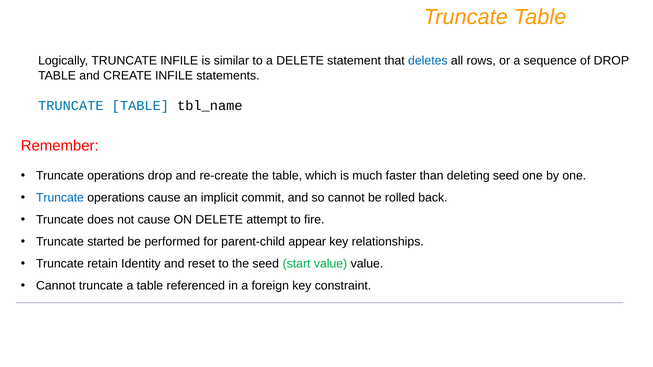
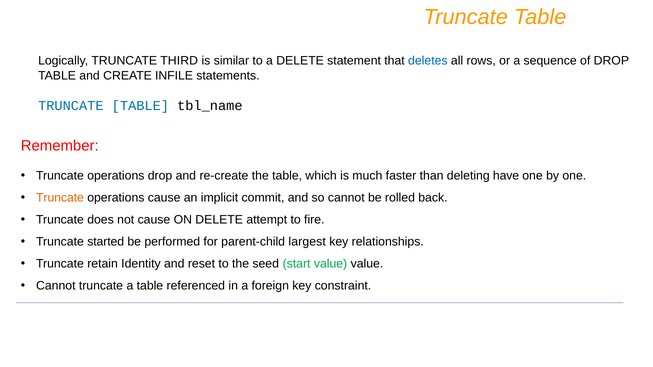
TRUNCATE INFILE: INFILE -> THIRD (179, 61)
deleting seed: seed -> have (506, 176)
Truncate colour: blue -> orange (60, 198)
appear: appear -> largest (307, 242)
